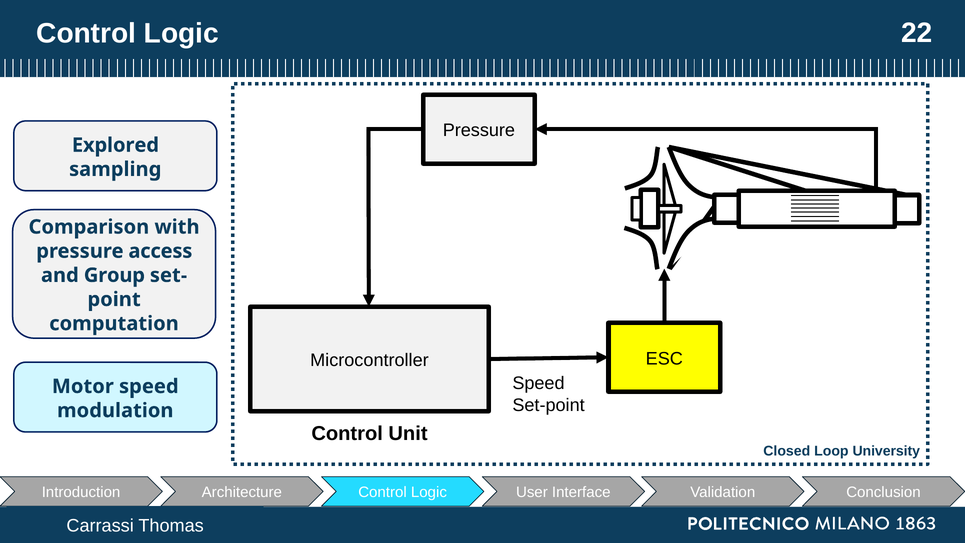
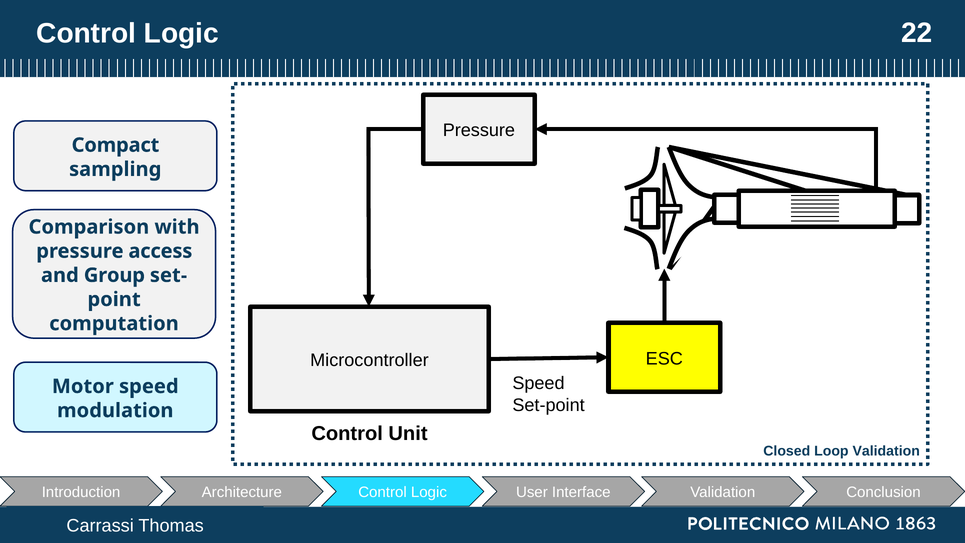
Explored: Explored -> Compact (115, 145)
Loop University: University -> Validation (886, 451)
